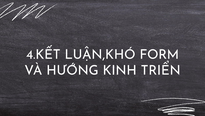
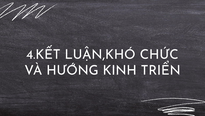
FORM: FORM -> CHỨC (159, 54)
